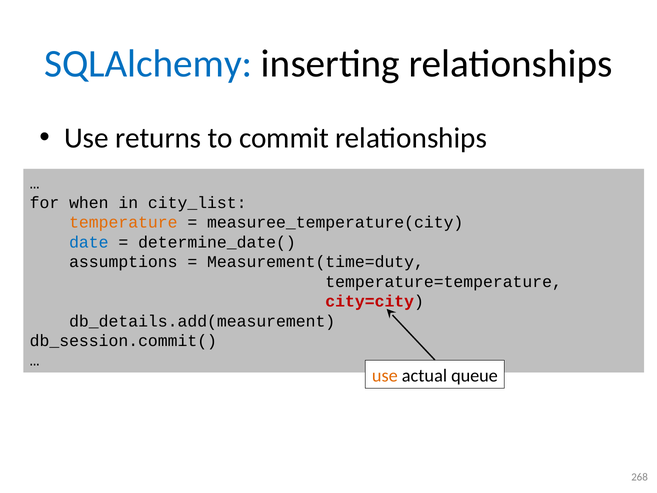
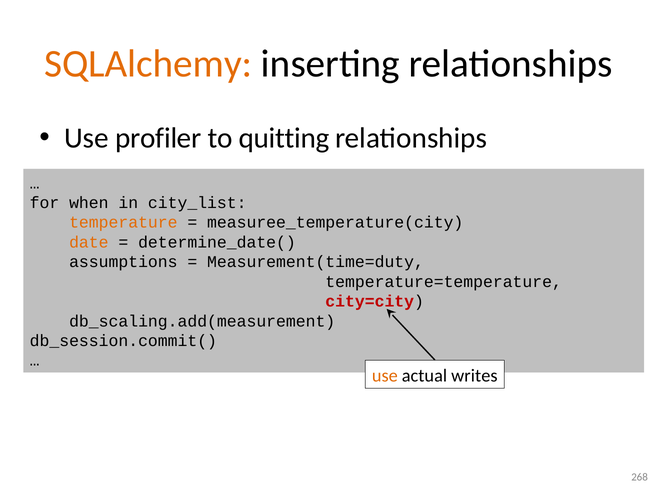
SQLAlchemy colour: blue -> orange (148, 64)
returns: returns -> profiler (158, 138)
commit: commit -> quitting (284, 138)
date colour: blue -> orange (89, 242)
db_details.add(measurement: db_details.add(measurement -> db_scaling.add(measurement (202, 321)
queue: queue -> writes (474, 375)
